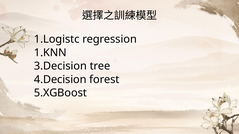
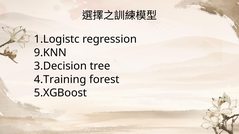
1.KNN: 1.KNN -> 9.KNN (50, 53)
4.Decision: 4.Decision -> 4.Training (60, 80)
